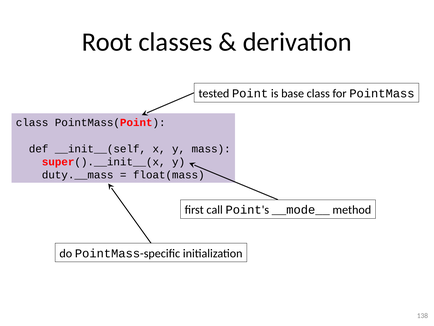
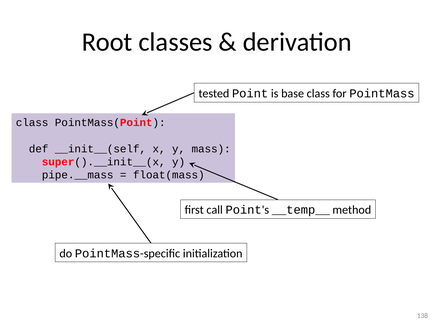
duty.__mass: duty.__mass -> pipe.__mass (78, 175)
__mode__: __mode__ -> __temp__ (301, 210)
